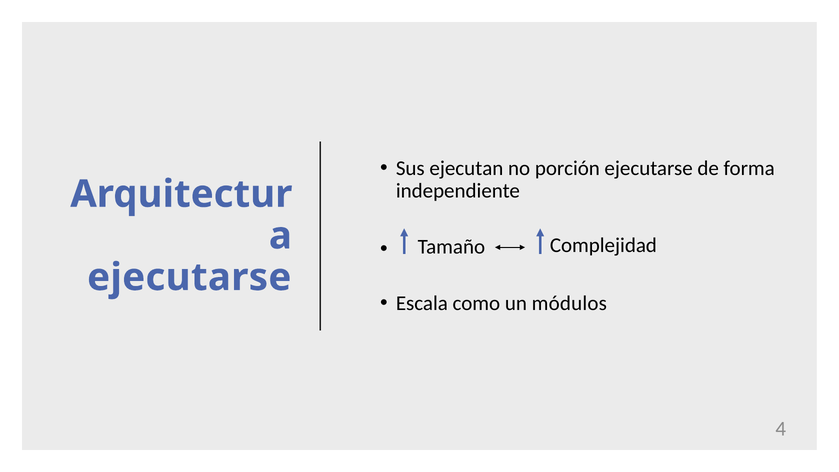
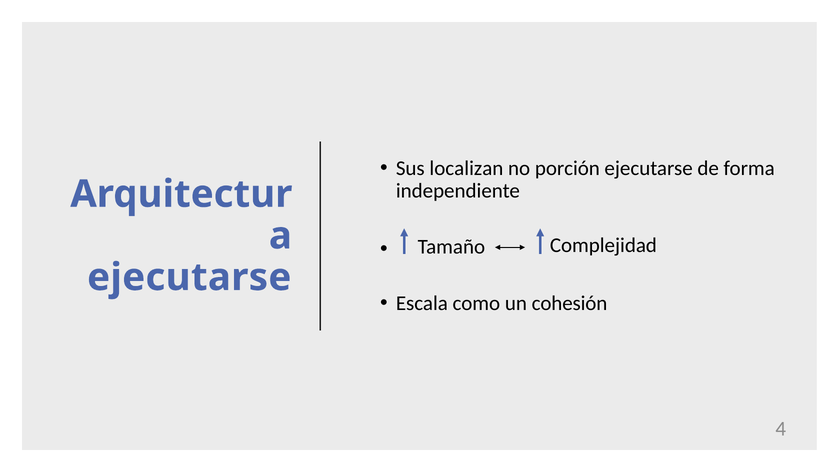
ejecutan: ejecutan -> localizan (466, 168)
módulos: módulos -> cohesión (569, 303)
